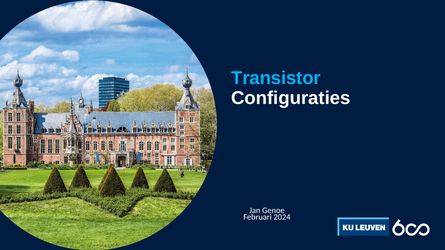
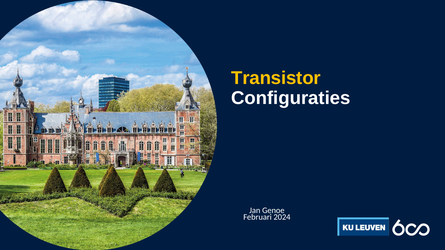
Transistor colour: light blue -> yellow (276, 78)
